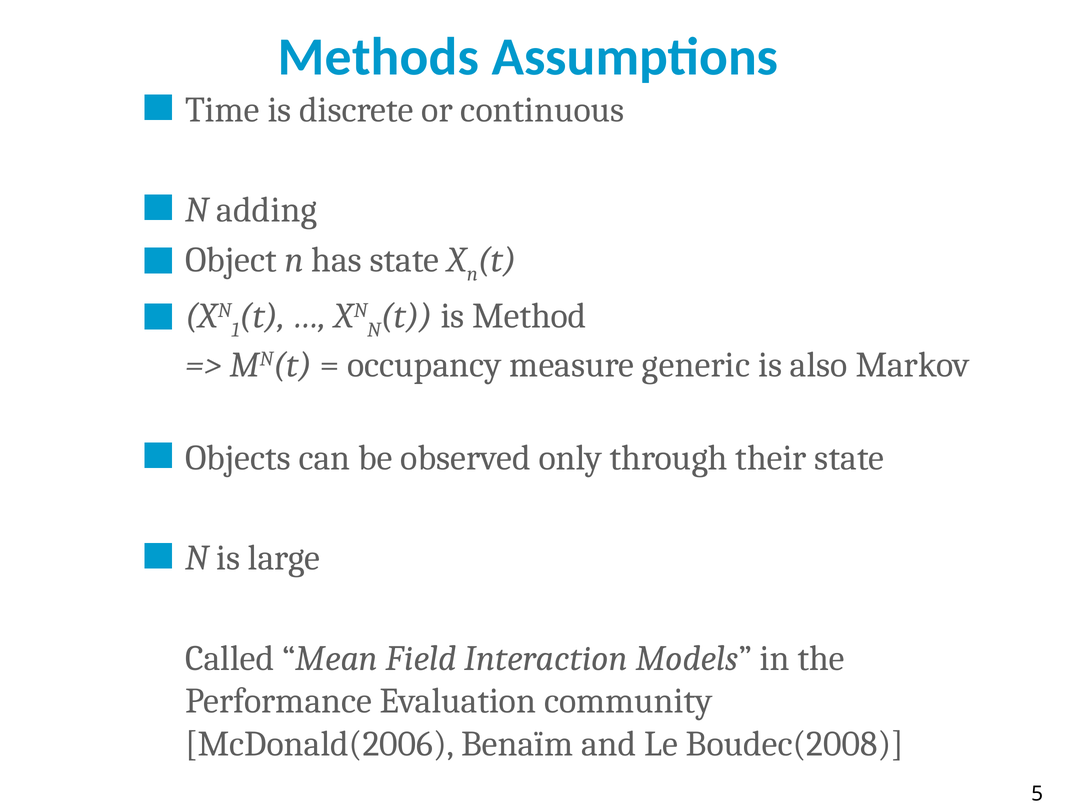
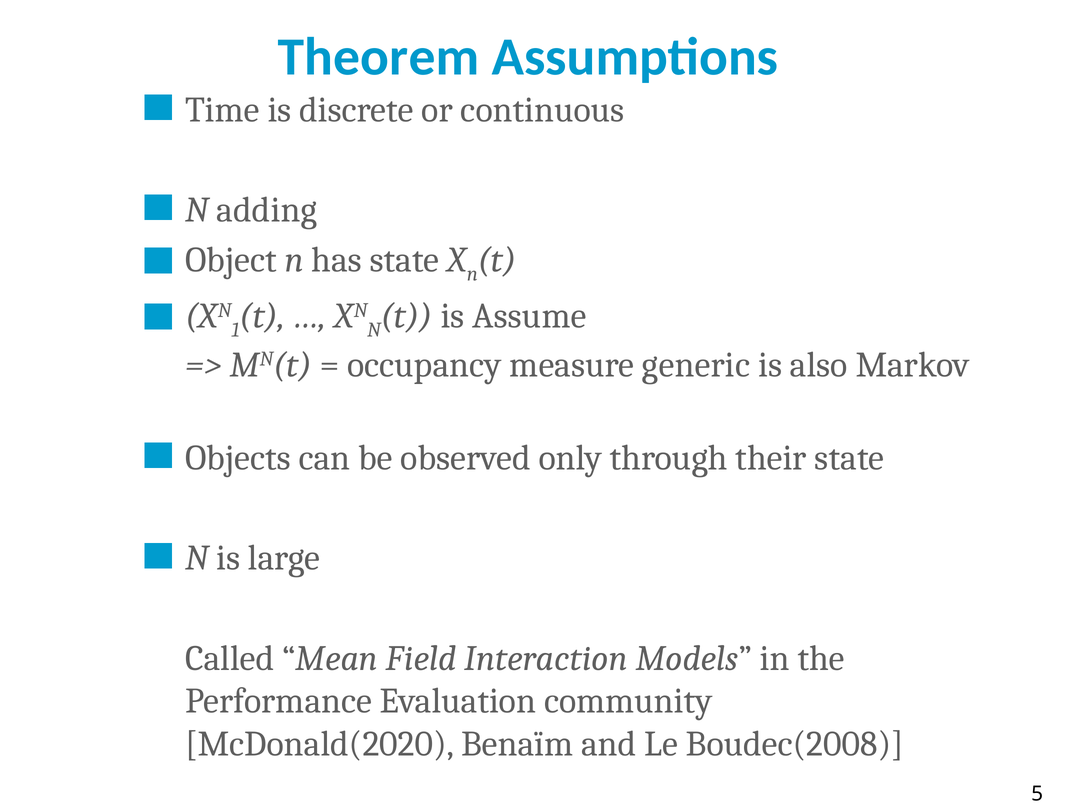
Methods: Methods -> Theorem (379, 57)
Method: Method -> Assume (529, 316)
McDonald(2006: McDonald(2006 -> McDonald(2020 (320, 744)
